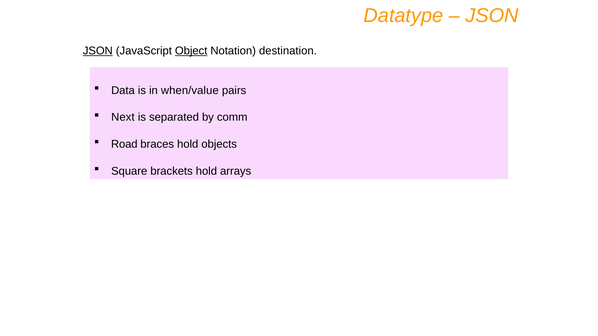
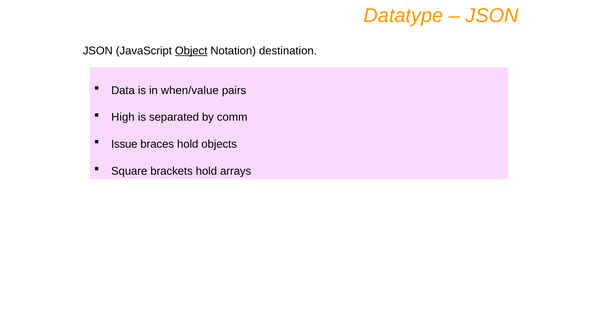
JSON underline: present -> none (98, 51)
Next: Next -> High (123, 117)
Road: Road -> Issue (124, 144)
